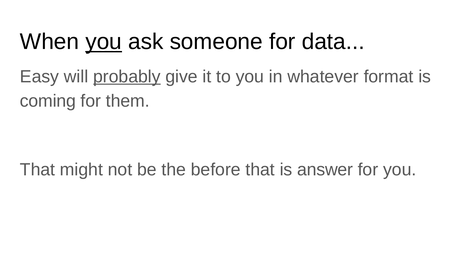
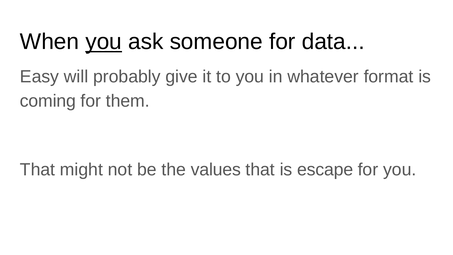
probably underline: present -> none (127, 77)
before: before -> values (216, 170)
answer: answer -> escape (325, 170)
